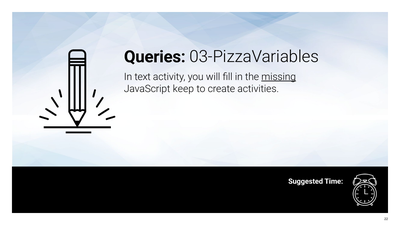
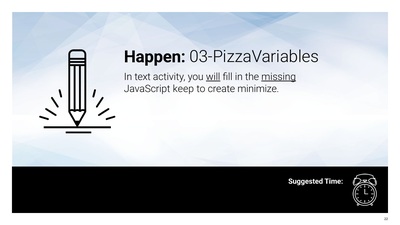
Queries: Queries -> Happen (155, 57)
will underline: none -> present (213, 77)
activities: activities -> minimize (258, 89)
